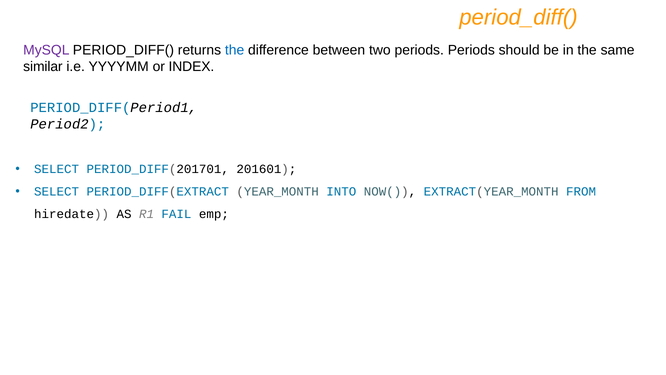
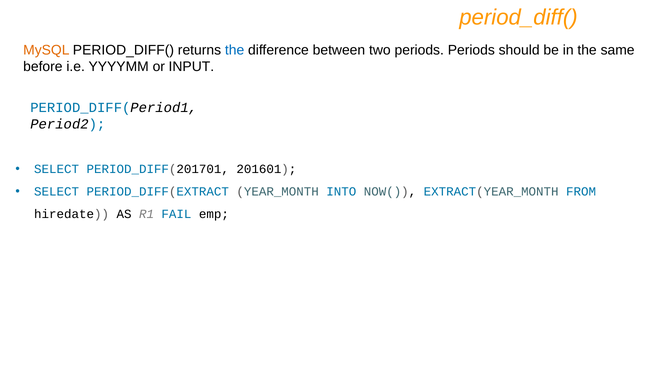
MySQL colour: purple -> orange (46, 50)
similar: similar -> before (43, 67)
INDEX: INDEX -> INPUT (191, 67)
